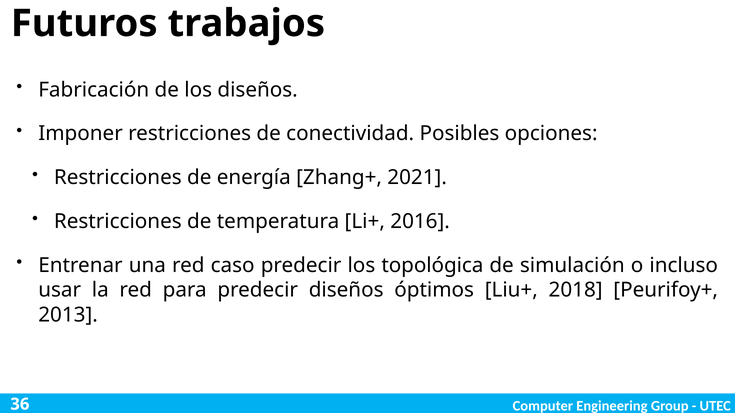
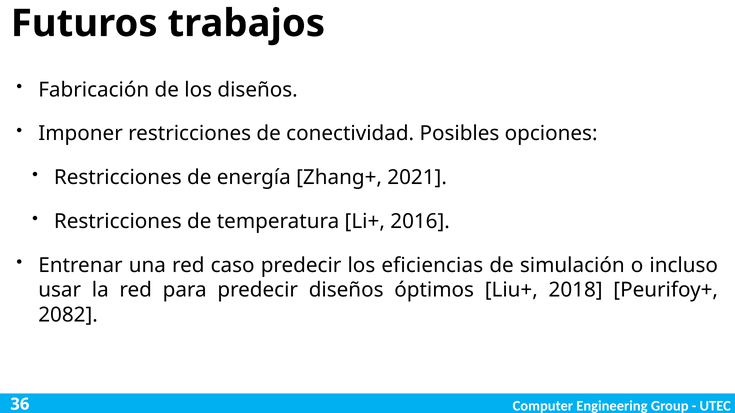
topológica: topológica -> eficiencias (432, 266)
2013: 2013 -> 2082 (68, 315)
